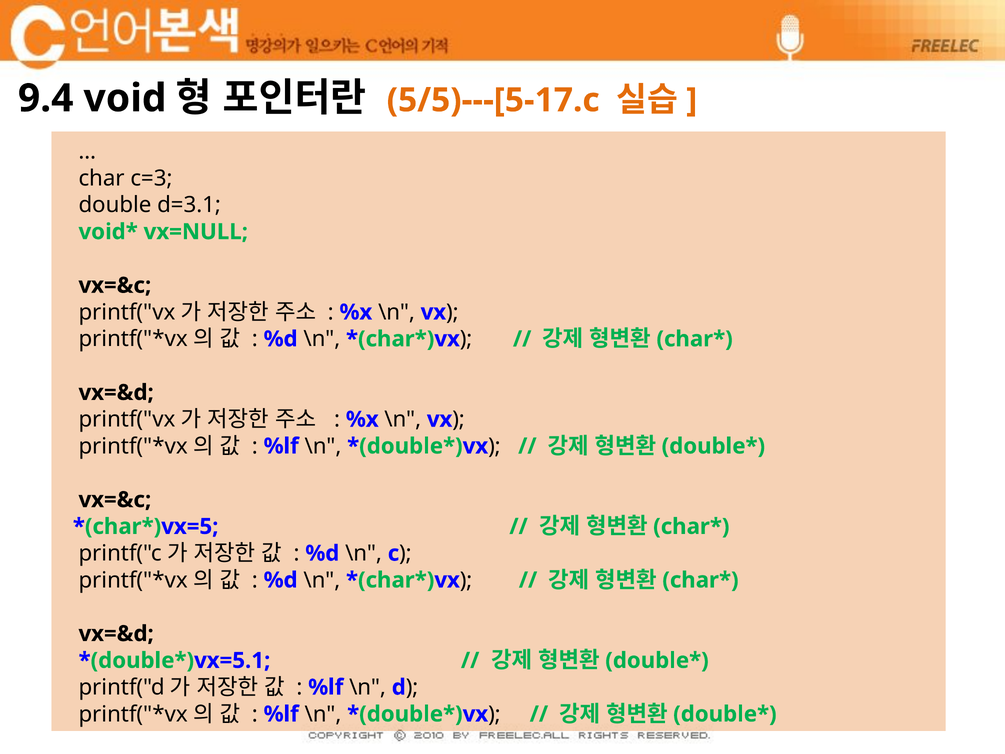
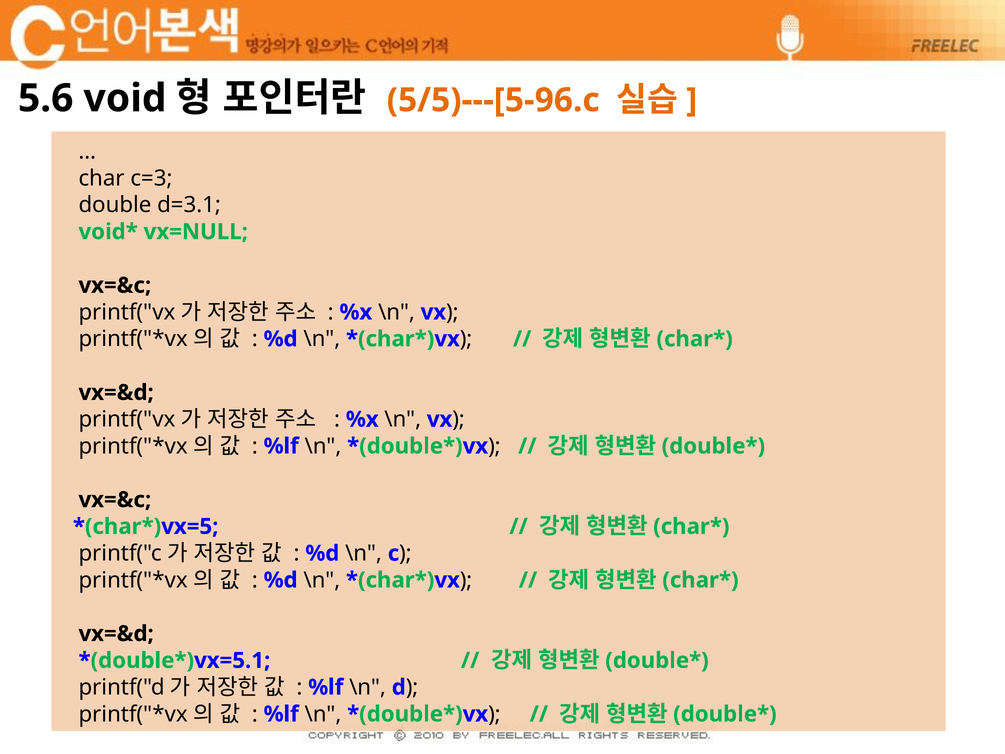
9.4: 9.4 -> 5.6 (46, 98)
5/5)---[5-17.c: 5/5)---[5-17.c -> 5/5)---[5-96.c (493, 100)
